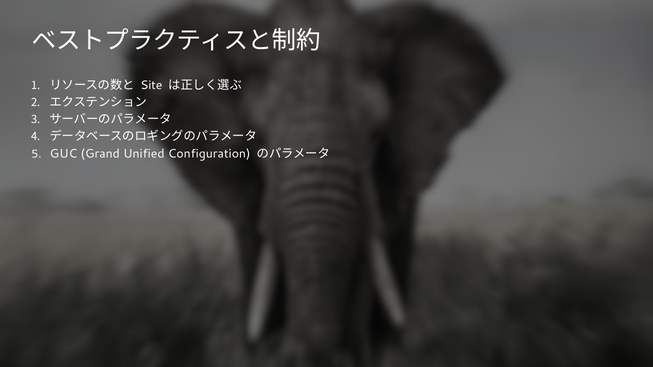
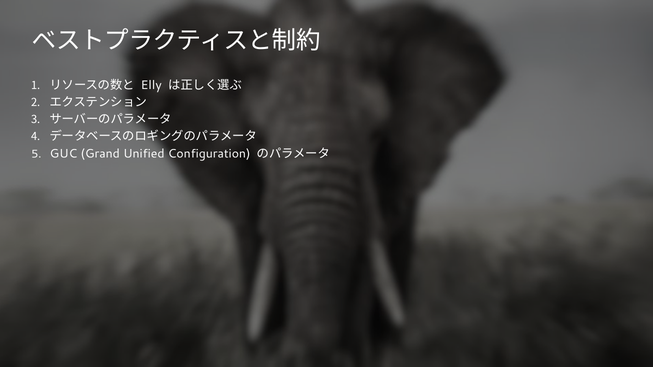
Site: Site -> Elly (151, 85)
